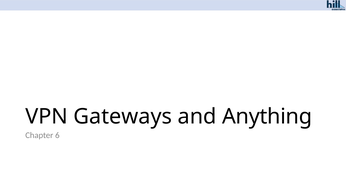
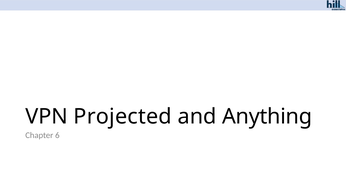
Gateways: Gateways -> Projected (123, 117)
